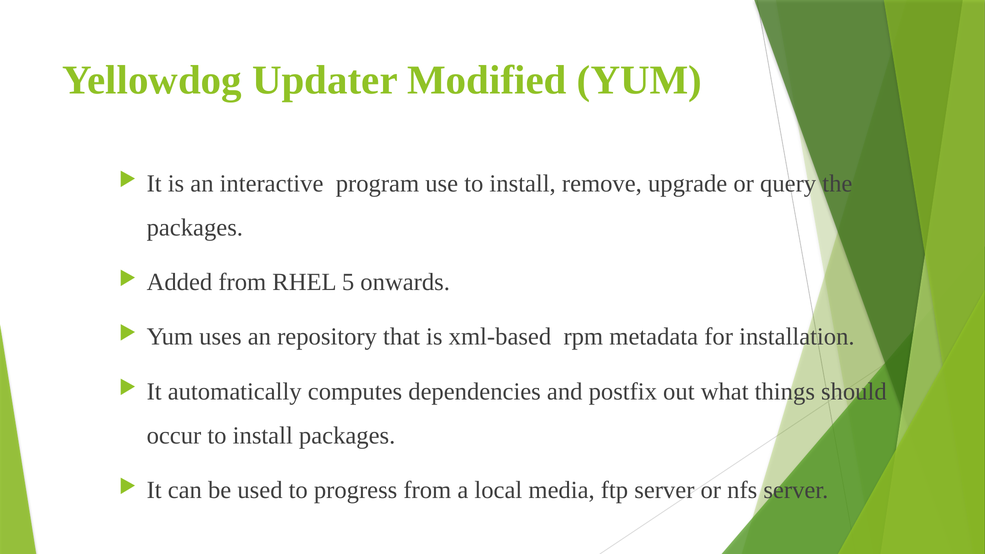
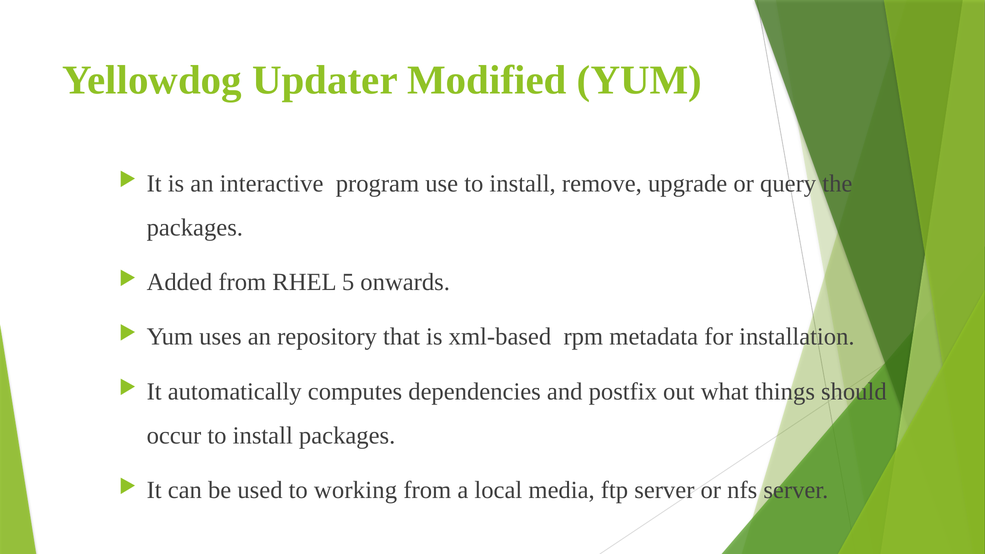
progress: progress -> working (356, 490)
